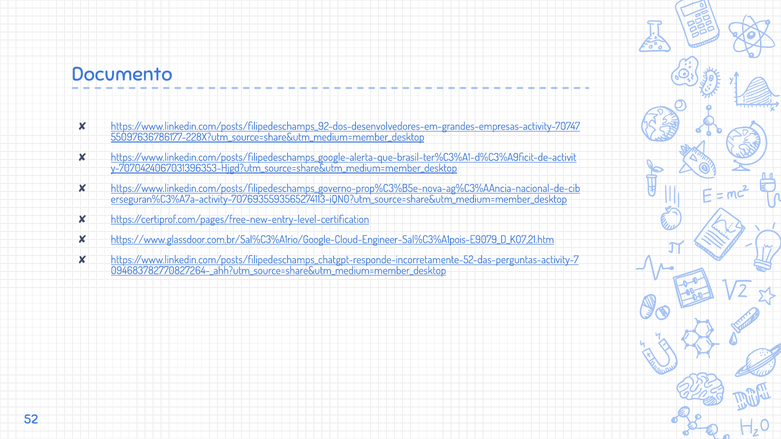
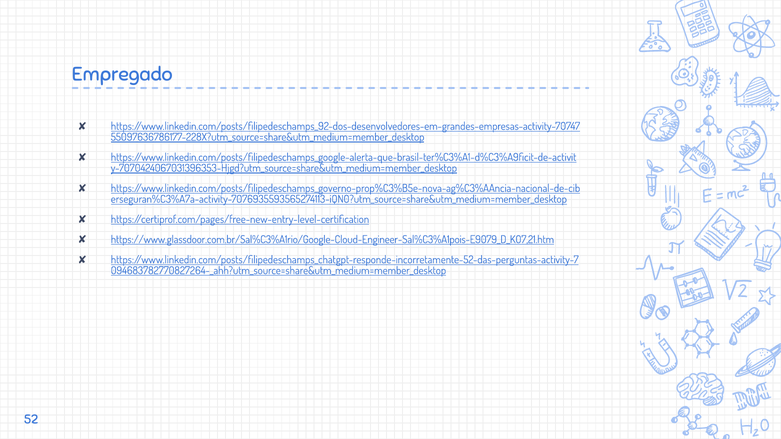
Documento: Documento -> Empregado (122, 74)
